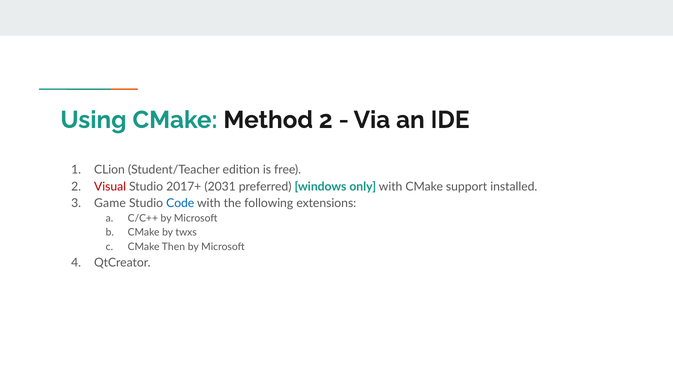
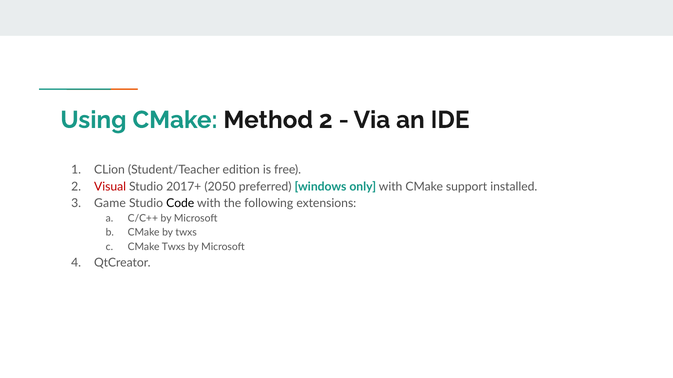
2031: 2031 -> 2050 (220, 187)
Code colour: blue -> black (180, 204)
CMake Then: Then -> Twxs (174, 247)
